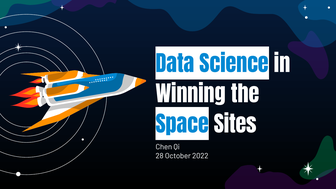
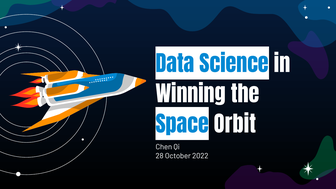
Sites: Sites -> Orbit (235, 125)
